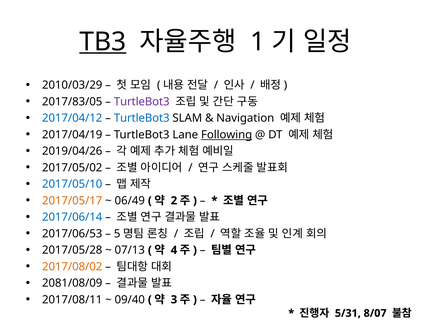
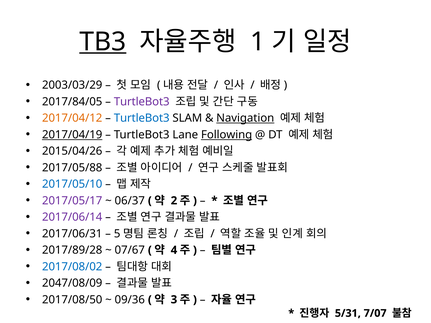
2010/03/29: 2010/03/29 -> 2003/03/29 (72, 85)
2017/83/05: 2017/83/05 -> 2017/84/05 (72, 102)
2017/04/12 colour: blue -> orange (72, 118)
Navigation underline: none -> present (245, 118)
2017/04/19 underline: none -> present (72, 135)
2019/04/26: 2019/04/26 -> 2015/04/26 (72, 151)
2017/05/02: 2017/05/02 -> 2017/05/88 (72, 168)
2017/05/17 colour: orange -> purple (72, 201)
06/49: 06/49 -> 06/37 (130, 201)
2017/06/14 colour: blue -> purple (72, 217)
2017/06/53: 2017/06/53 -> 2017/06/31 (72, 234)
2017/05/28: 2017/05/28 -> 2017/89/28 (72, 250)
07/13: 07/13 -> 07/67 (130, 250)
2017/08/02 colour: orange -> blue (72, 267)
2081/08/09: 2081/08/09 -> 2047/08/09 (72, 283)
2017/08/11: 2017/08/11 -> 2017/08/50 (72, 300)
09/40: 09/40 -> 09/36 (130, 300)
8/07: 8/07 -> 7/07 (375, 314)
